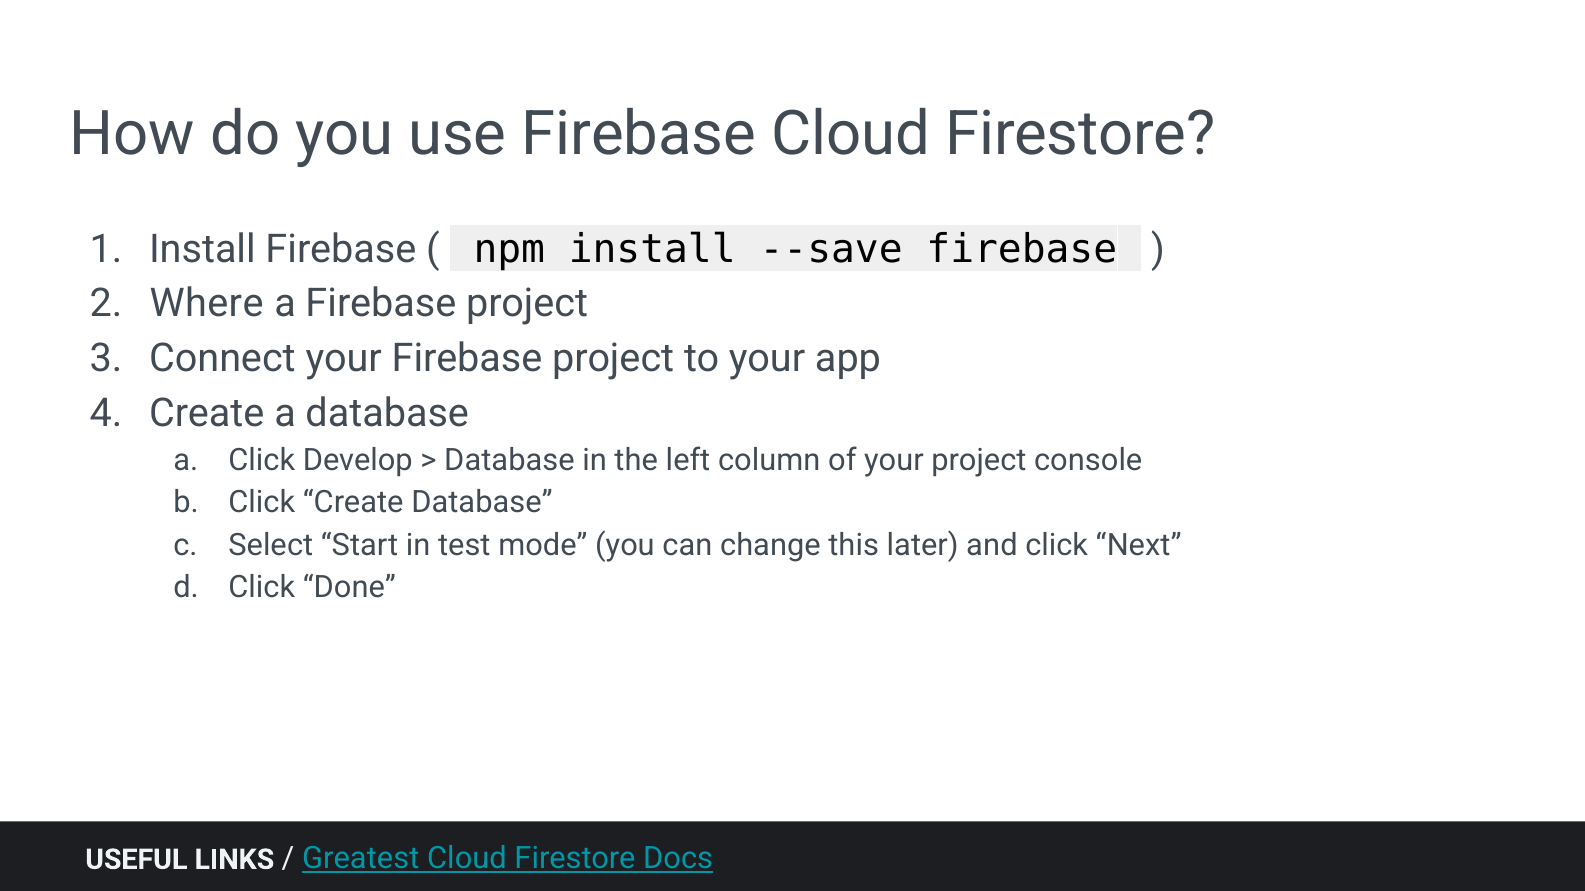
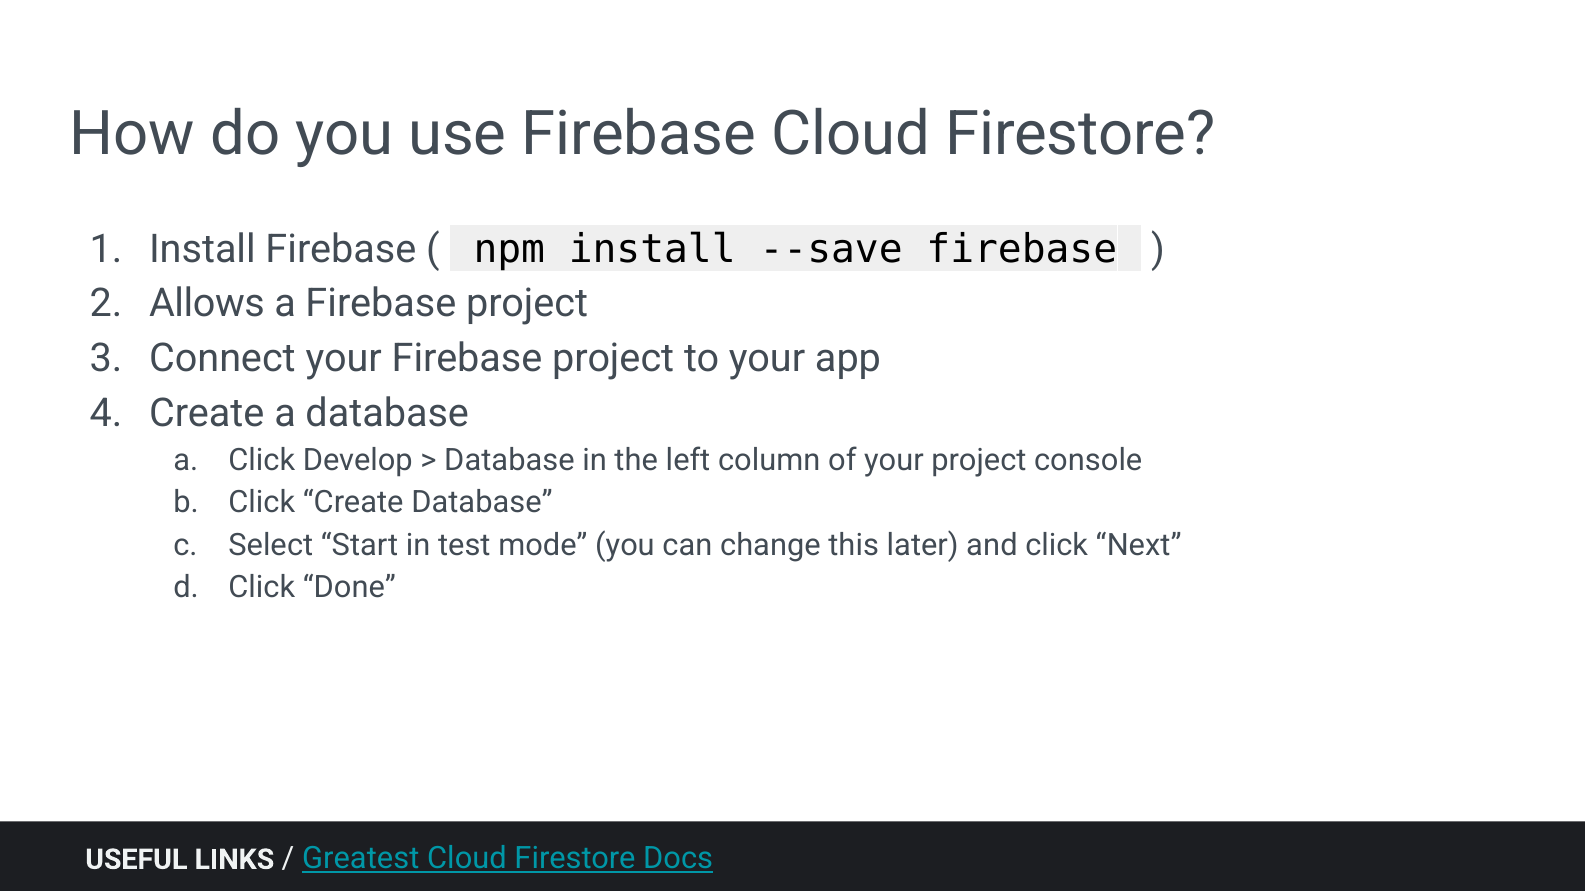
Where: Where -> Allows (207, 304)
